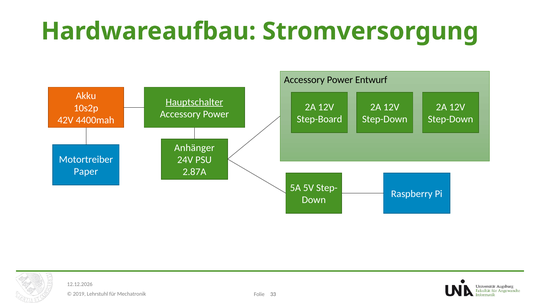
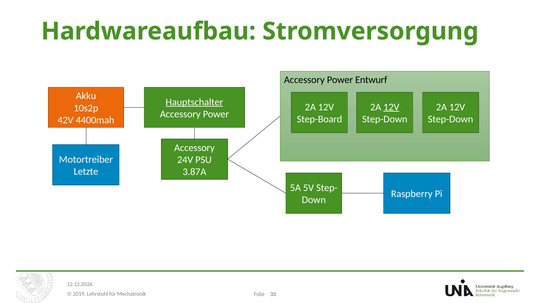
12V underline: none -> present (391, 107)
Anhänger: Anhänger -> Accessory (194, 148)
Paper: Paper -> Letzte (86, 172)
2.87A: 2.87A -> 3.87A (194, 172)
